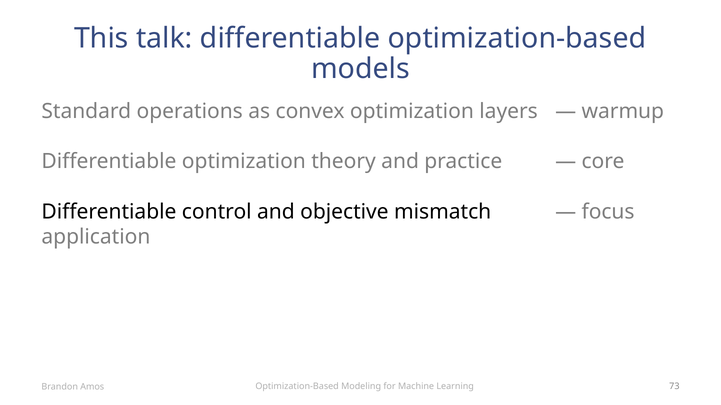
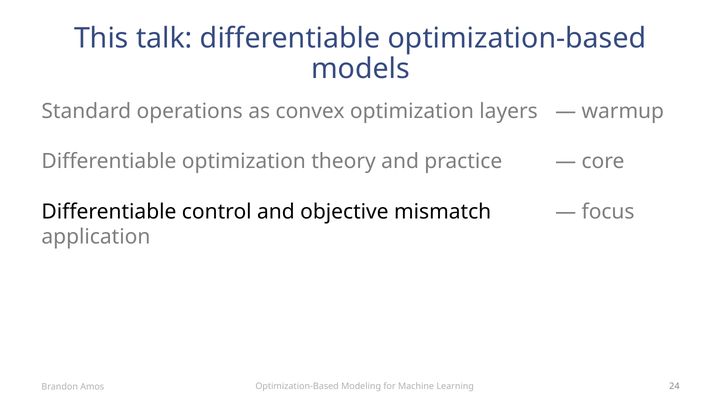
73: 73 -> 24 (674, 387)
